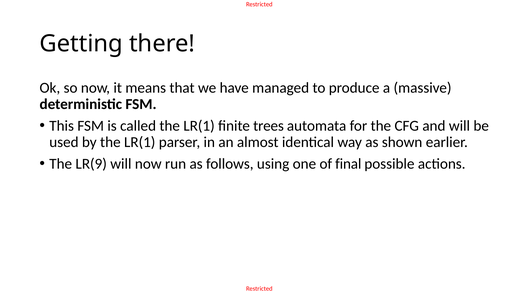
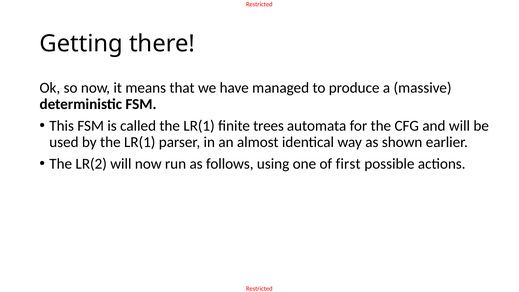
LR(9: LR(9 -> LR(2 (91, 164)
final: final -> first (348, 164)
